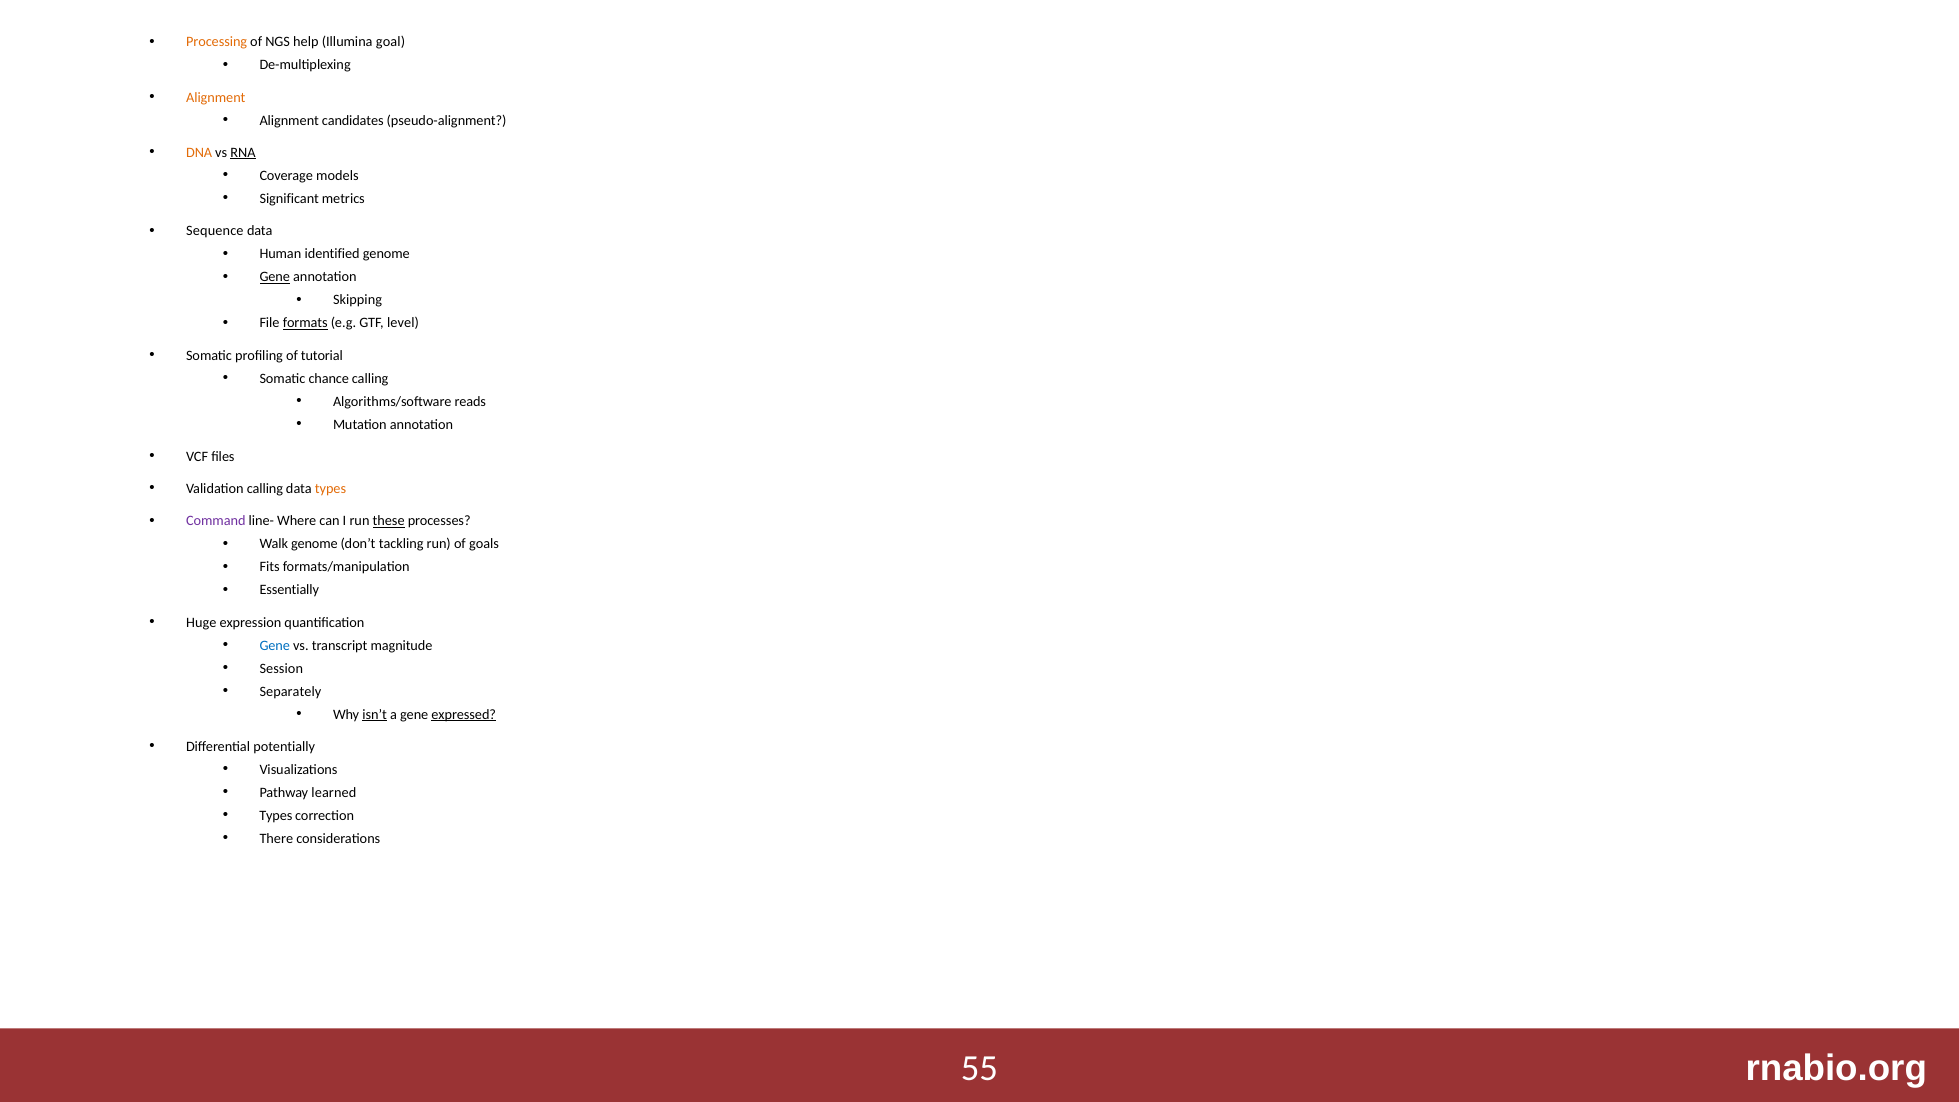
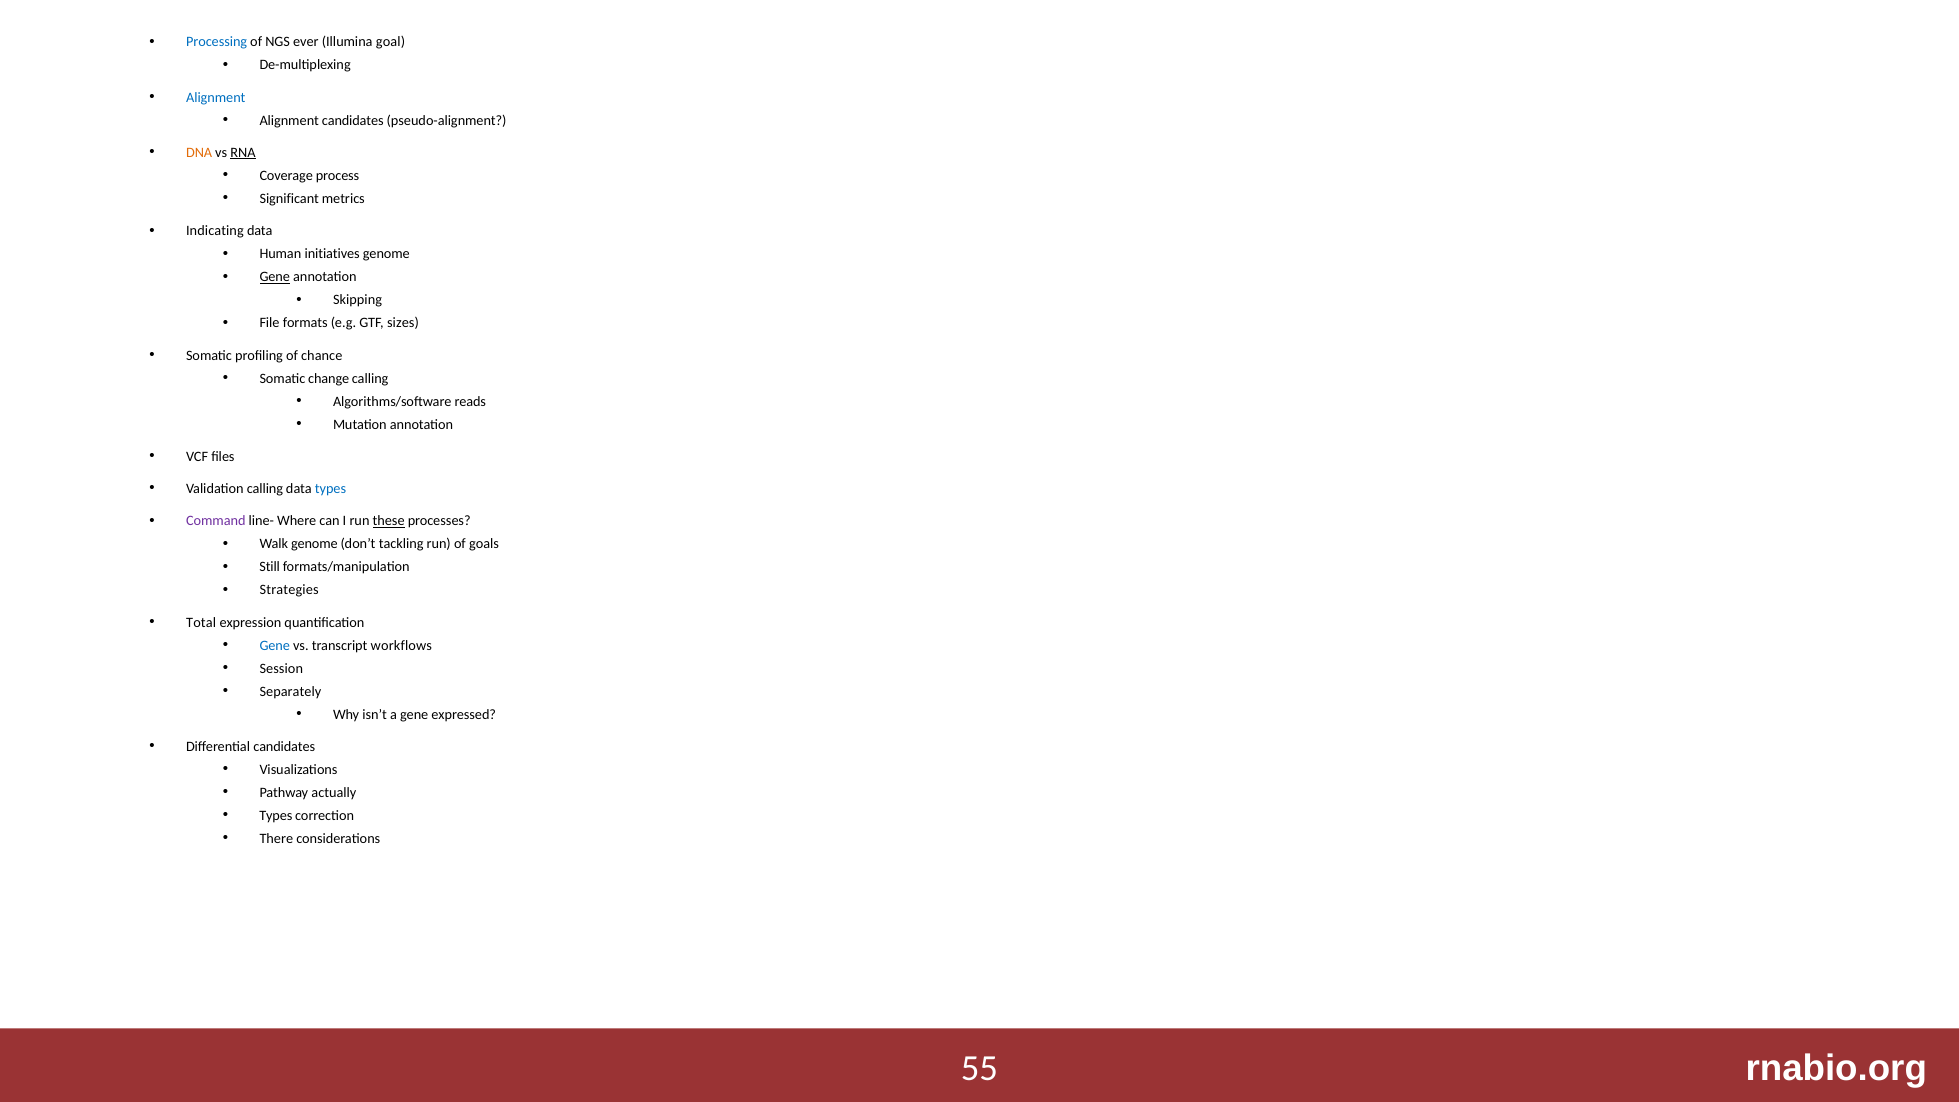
Processing colour: orange -> blue (217, 42)
help: help -> ever (306, 42)
Alignment colour: orange -> blue (216, 97)
models: models -> process (338, 176)
Sequence: Sequence -> Indicating (215, 231)
identified: identified -> initiatives (332, 254)
formats underline: present -> none (305, 323)
level: level -> sizes (403, 323)
tutorial: tutorial -> chance (322, 355)
chance: chance -> change (329, 378)
types colour: orange -> blue (331, 489)
Fits: Fits -> Still (270, 567)
Essentially: Essentially -> Strategies (289, 590)
Huge: Huge -> Total (201, 622)
magnitude: magnitude -> workflows (401, 645)
isn’t underline: present -> none (375, 714)
expressed underline: present -> none (464, 714)
Differential potentially: potentially -> candidates (284, 747)
learned: learned -> actually (334, 793)
